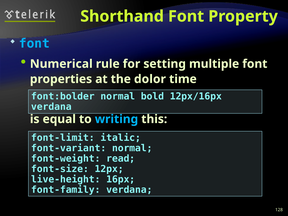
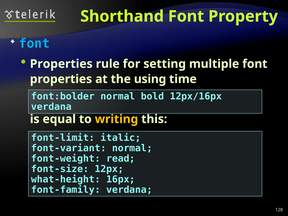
Numerical: Numerical -> Properties (61, 64)
dolor: dolor -> using (150, 79)
writing colour: light blue -> yellow (116, 119)
live-height: live-height -> what-height (66, 179)
